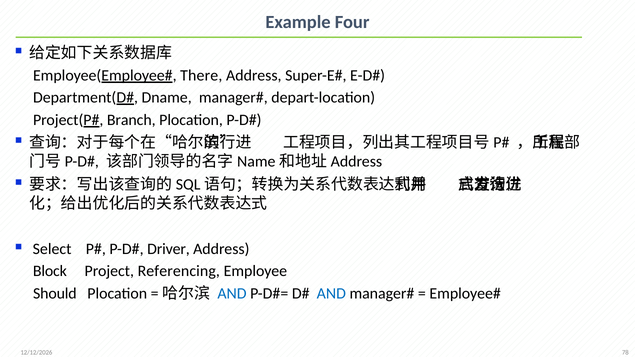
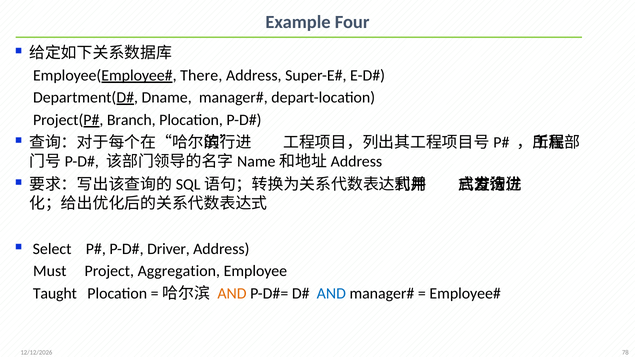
Block: Block -> Must (50, 271)
Referencing: Referencing -> Aggregation (179, 271)
Should: Should -> Taught (55, 294)
AND colour: blue -> orange (232, 294)
